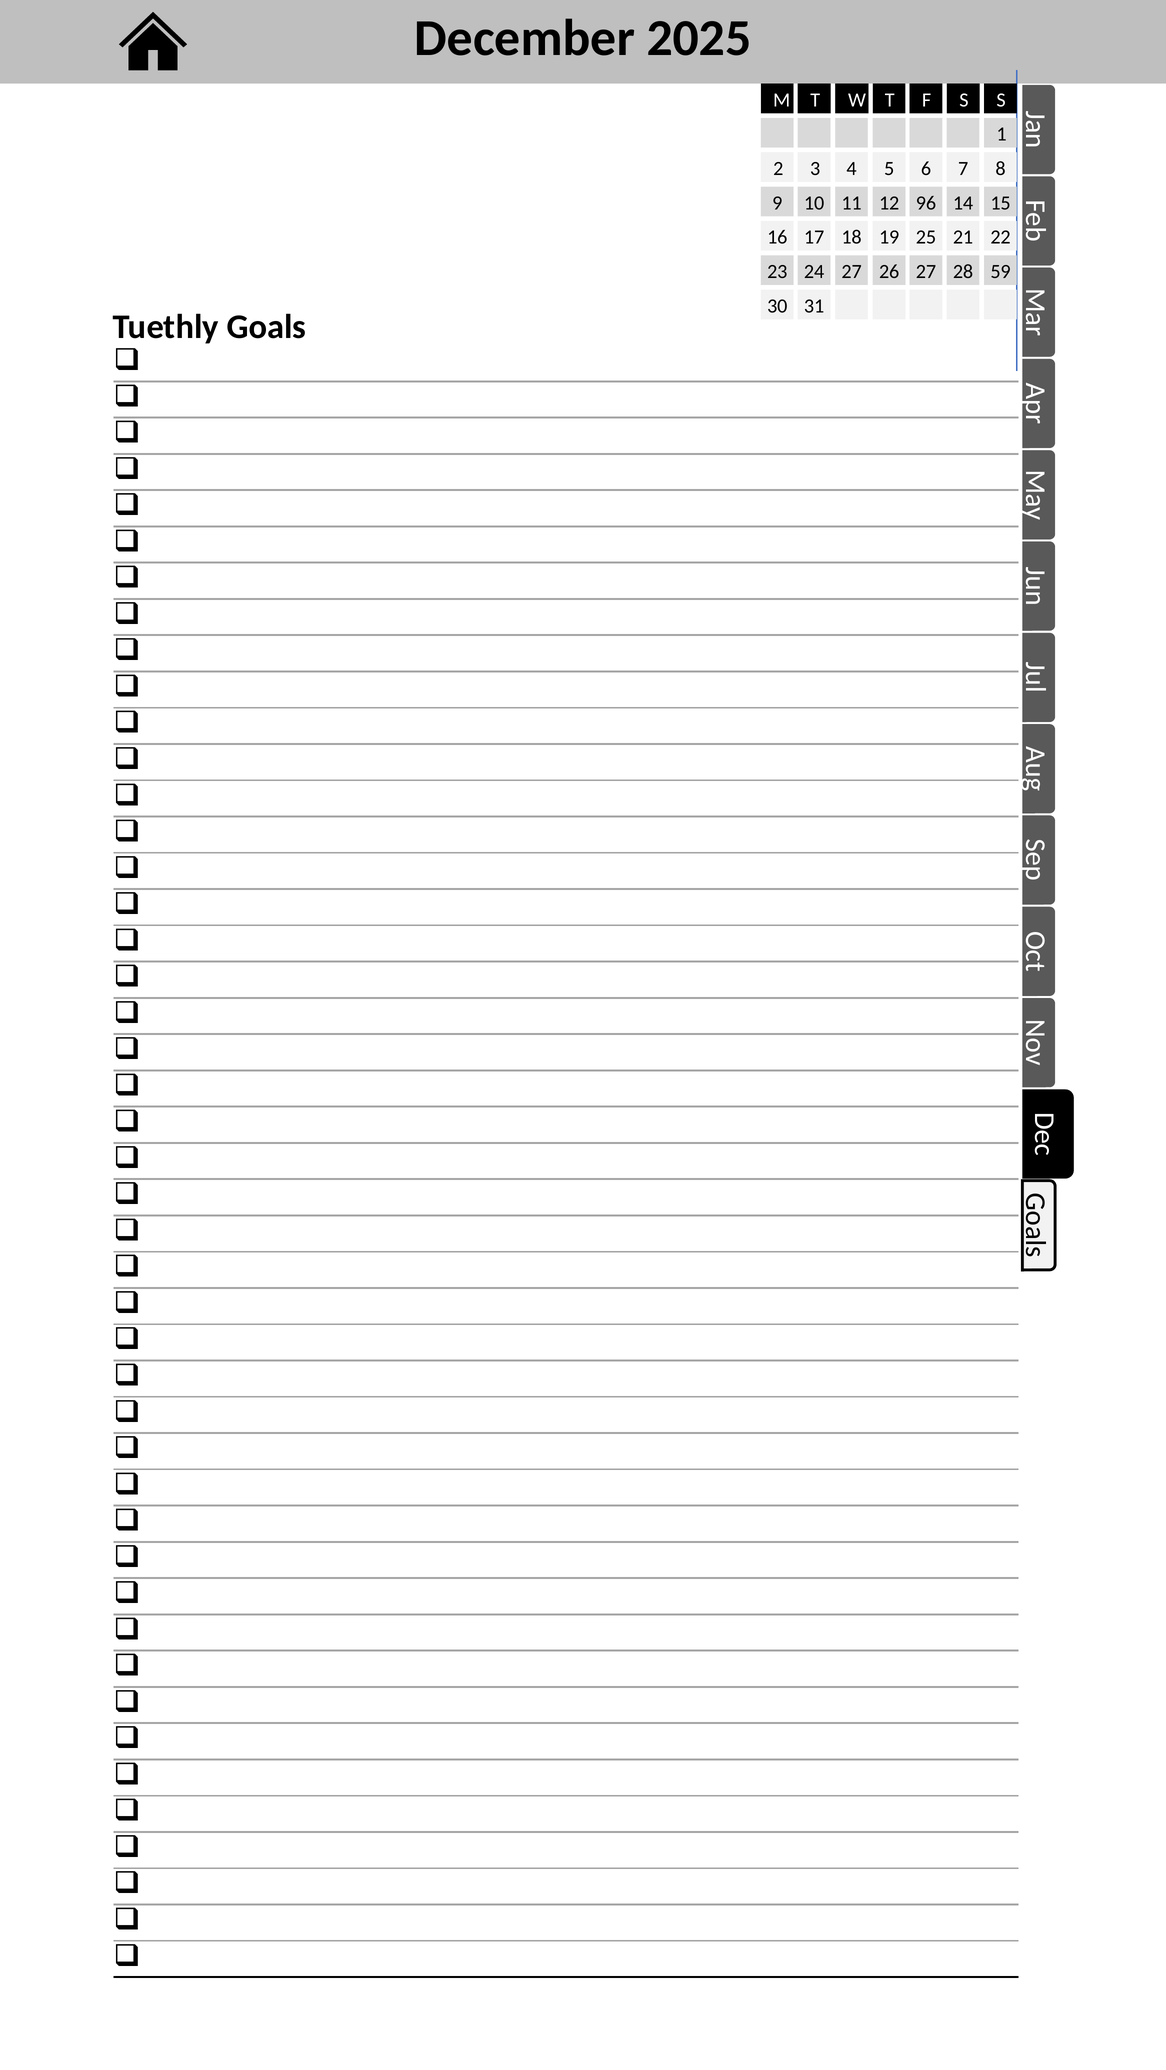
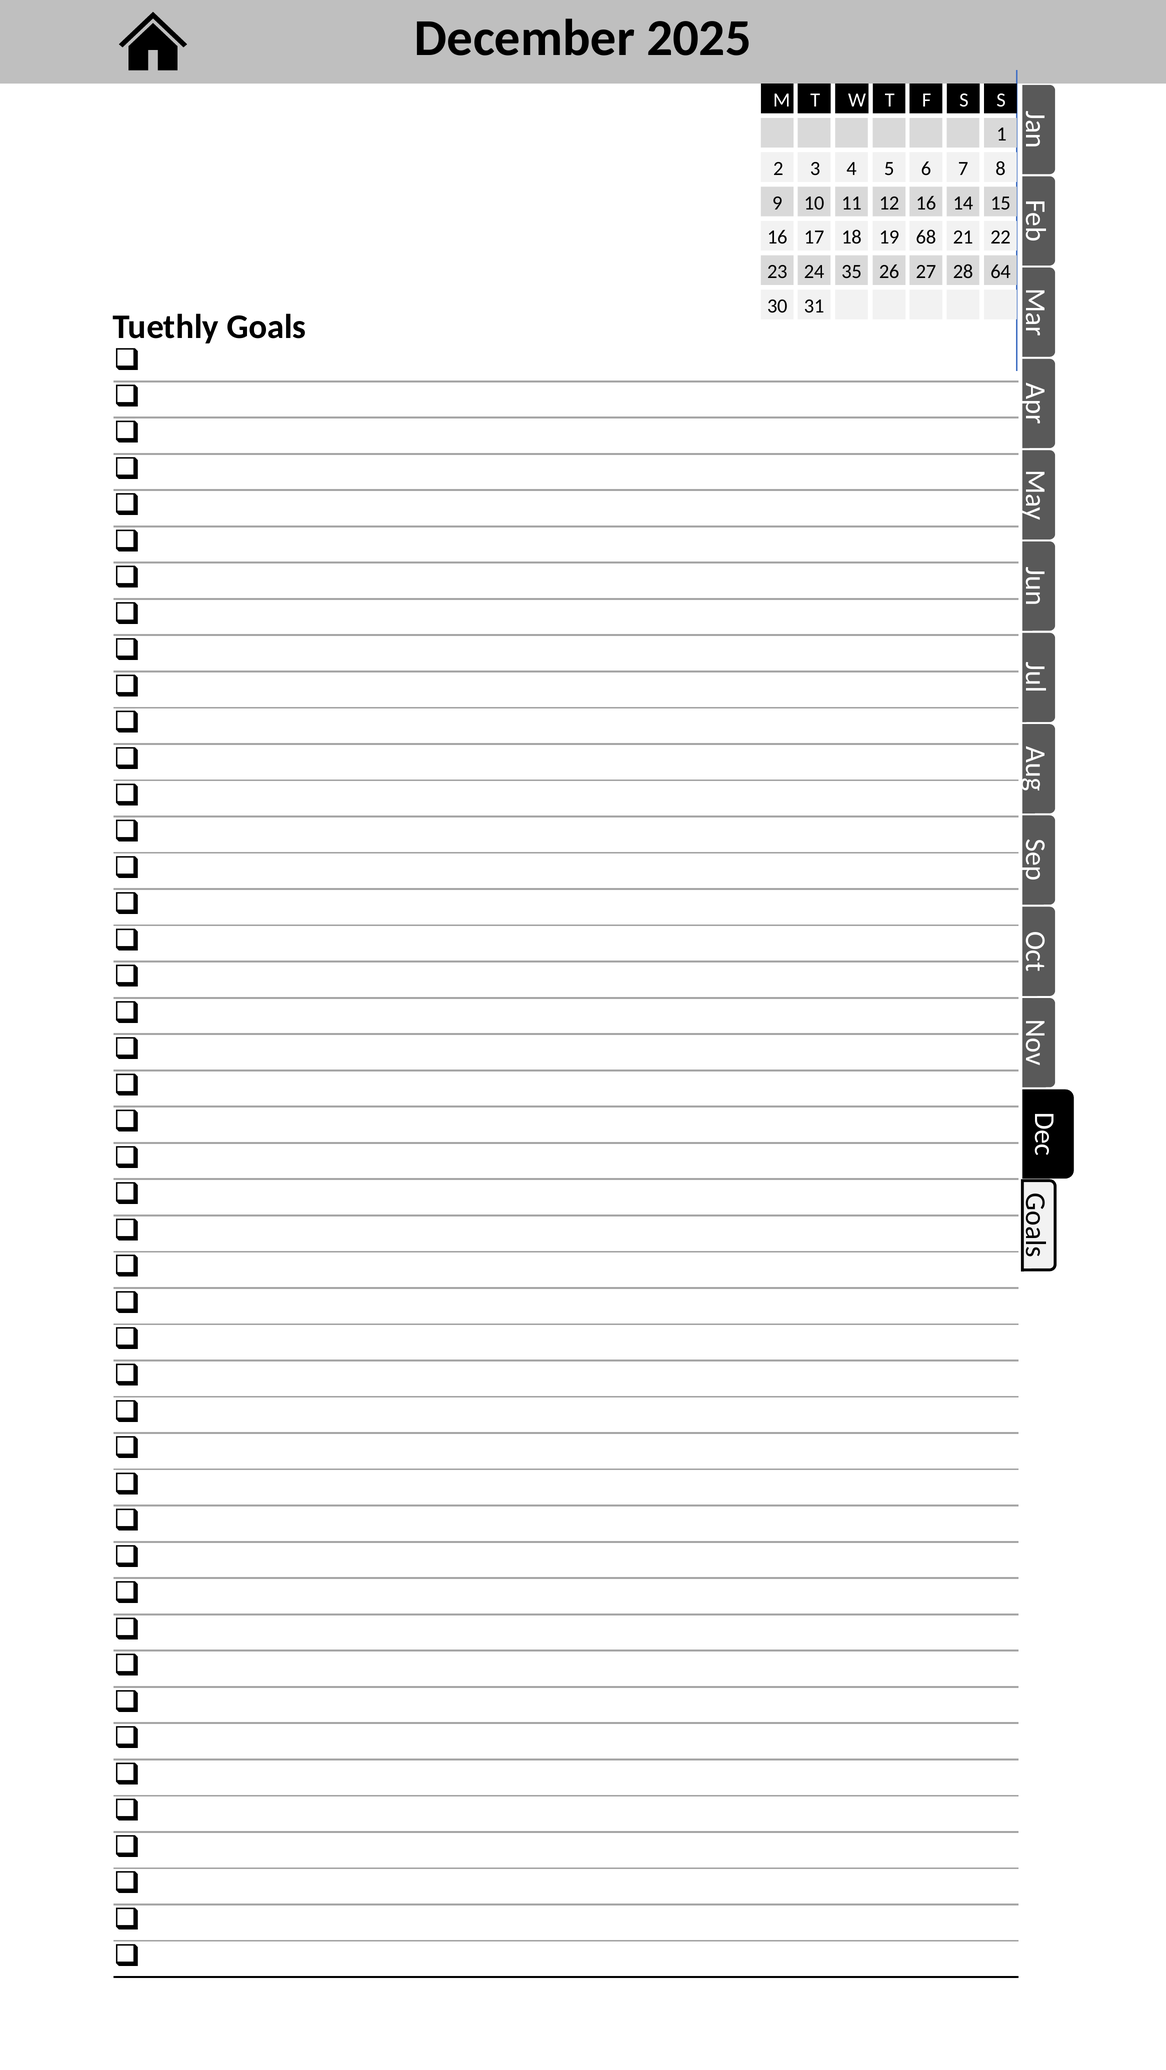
12 96: 96 -> 16 (926, 203)
25: 25 -> 68 (926, 237)
24 27: 27 -> 35 (852, 272)
59: 59 -> 64 (1001, 272)
